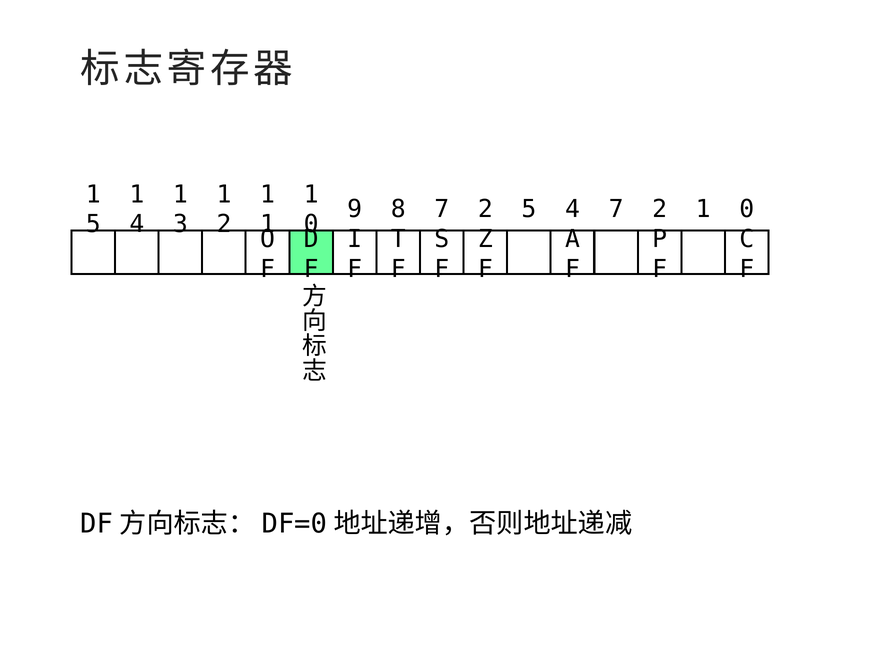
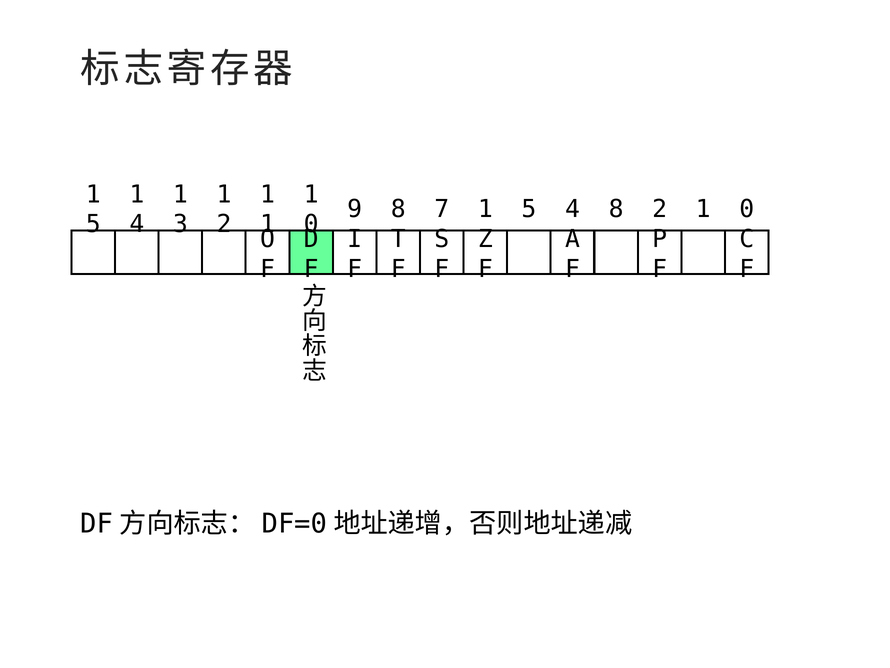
8 7 2: 2 -> 1 (485, 209)
4 7: 7 -> 8 (616, 209)
